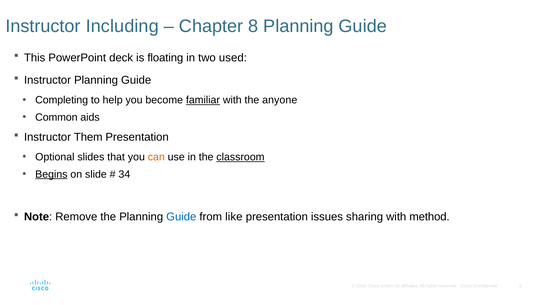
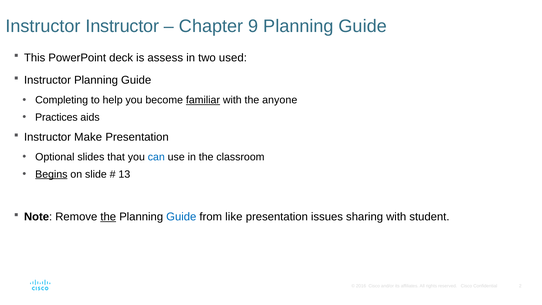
Instructor Including: Including -> Instructor (122, 26)
8: 8 -> 9 (253, 26)
floating: floating -> assess (165, 58)
Common: Common -> Practices (56, 117)
Them: Them -> Make (88, 137)
can colour: orange -> blue (156, 157)
classroom underline: present -> none (240, 157)
34: 34 -> 13 (124, 174)
the underline: none -> present (108, 217)
method: method -> student (429, 217)
